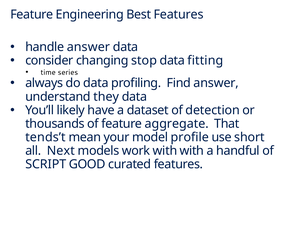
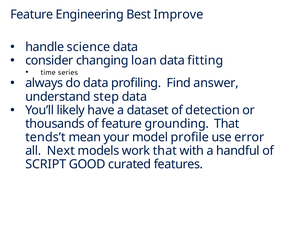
Best Features: Features -> Improve (178, 14)
handle answer: answer -> science (88, 47)
stop: stop -> loan (144, 60)
they: they -> step (106, 96)
aggregate: aggregate -> grounding (177, 123)
short: short -> error (249, 137)
work with: with -> that (165, 150)
